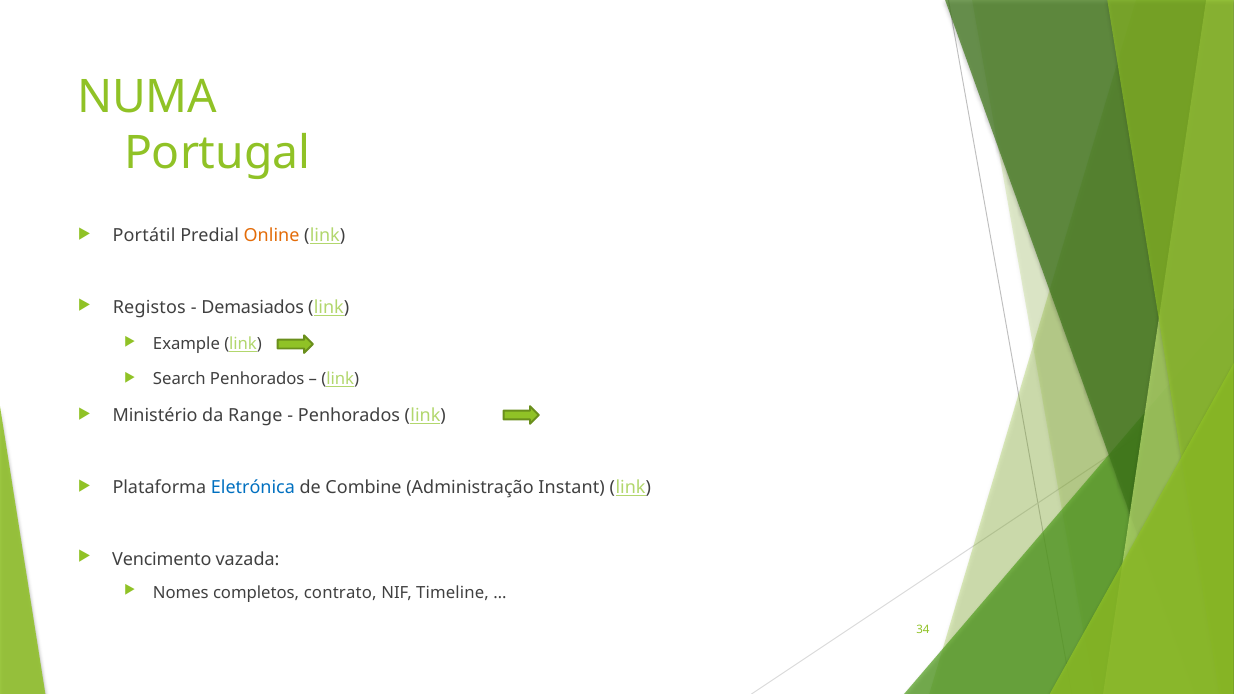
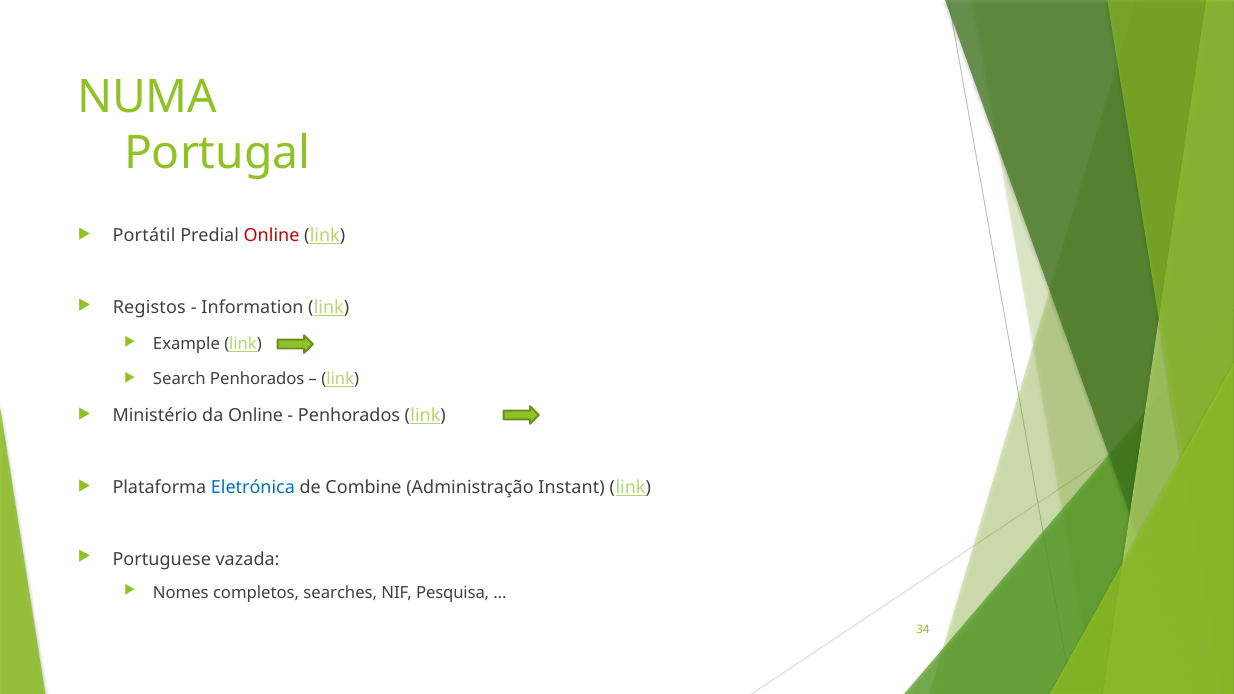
Online colour: orange -> red (272, 235)
Demasiados: Demasiados -> Information (253, 307)
da Range: Range -> Online (256, 416)
Vencimento: Vencimento -> Portuguese (162, 559)
contrato: contrato -> searches (340, 593)
Timeline: Timeline -> Pesquisa (453, 593)
